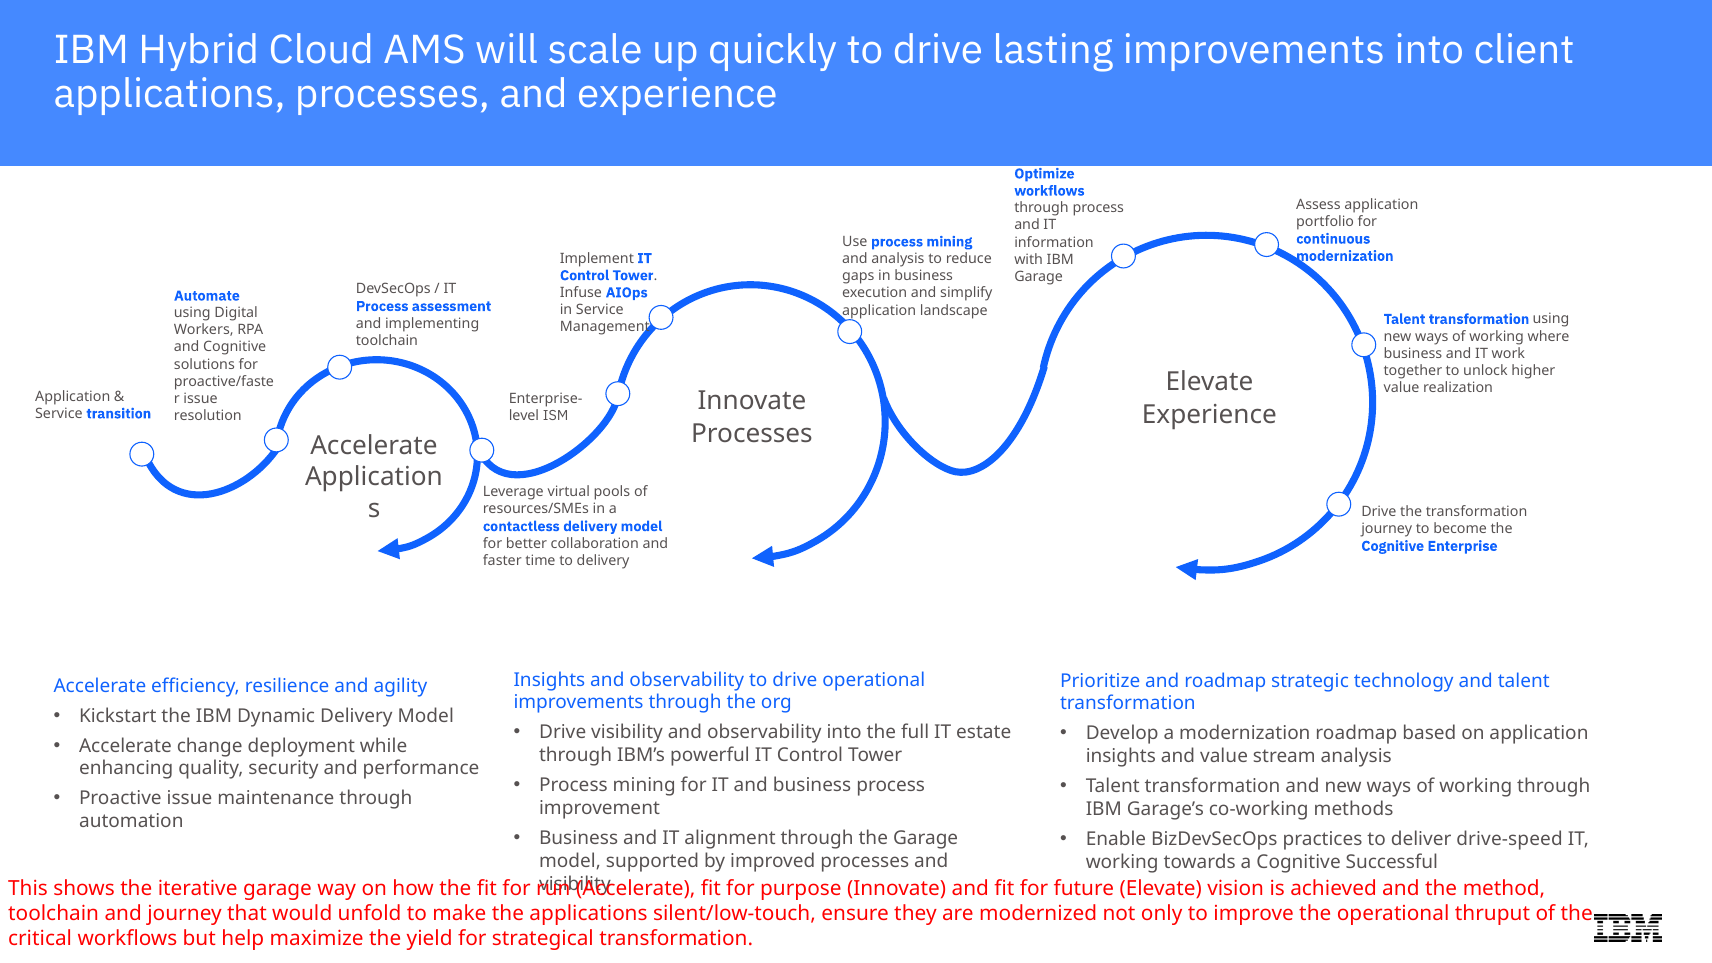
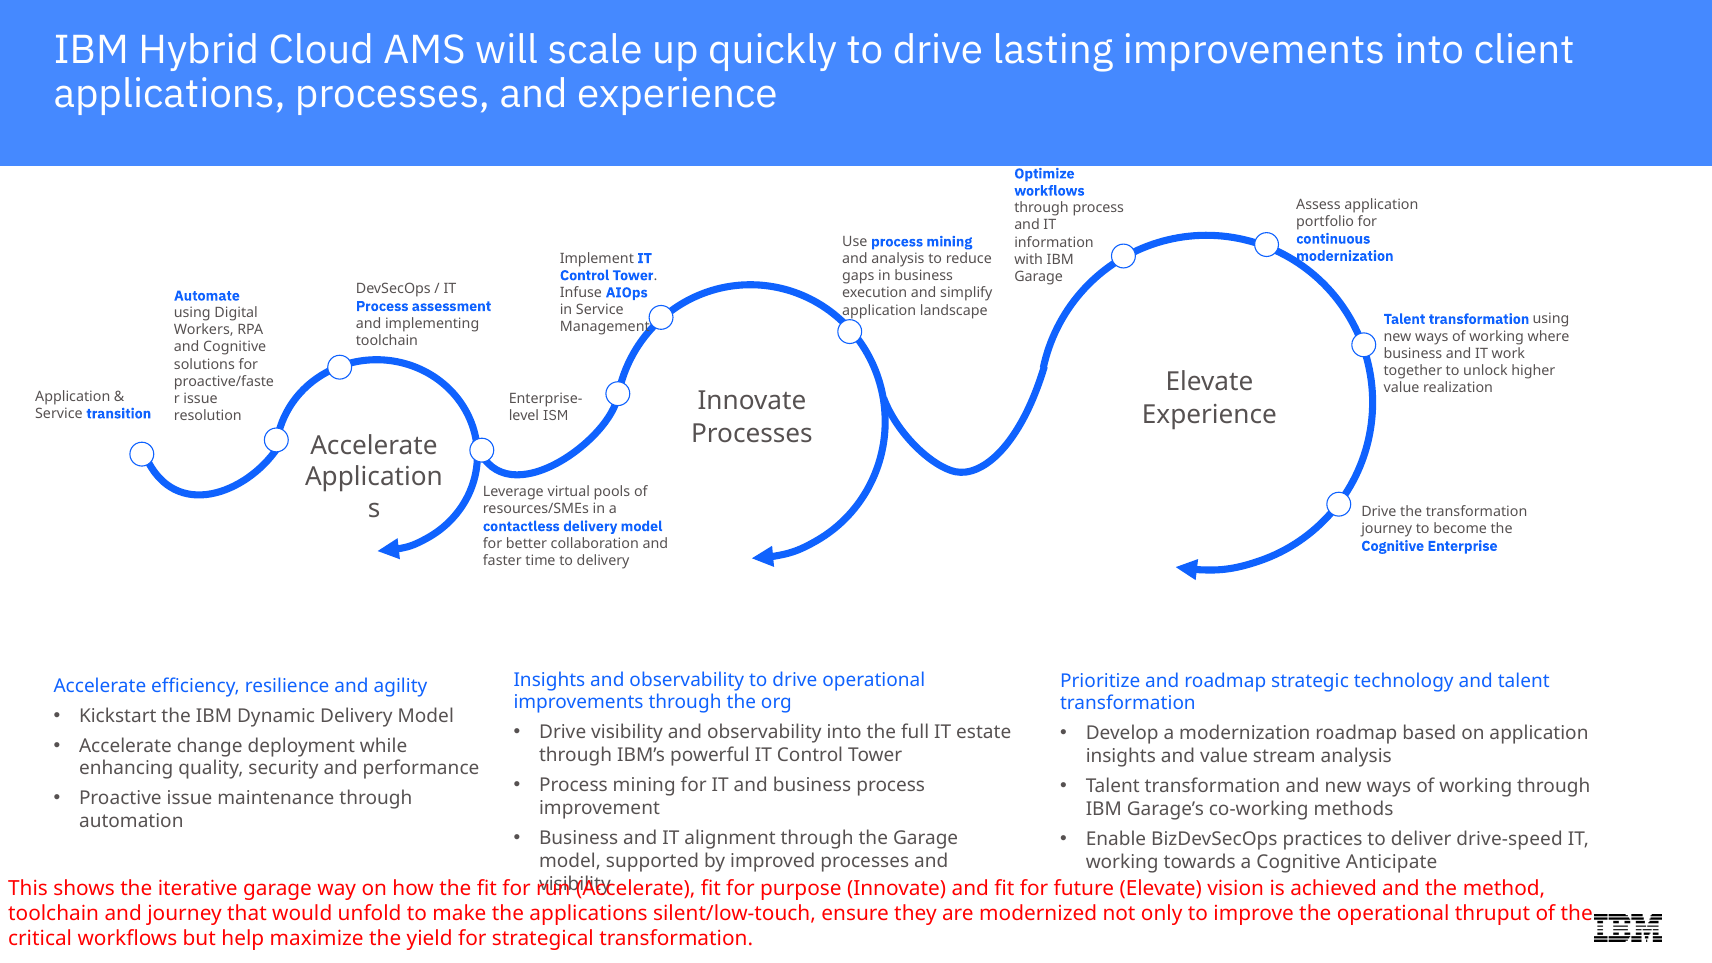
Successful: Successful -> Anticipate (1392, 862)
